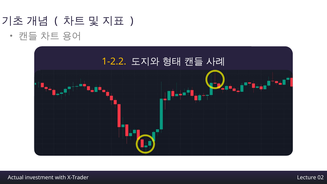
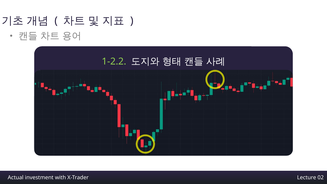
1-2.2 colour: yellow -> light green (114, 61)
